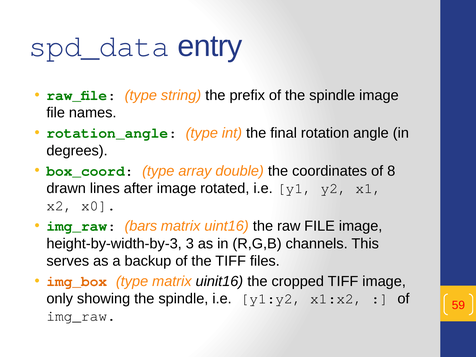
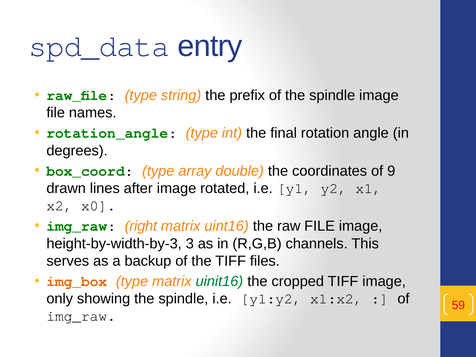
8: 8 -> 9 (391, 171)
bars: bars -> right (141, 226)
uinit16 colour: black -> green (219, 281)
